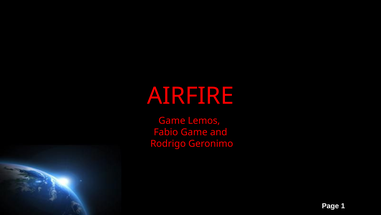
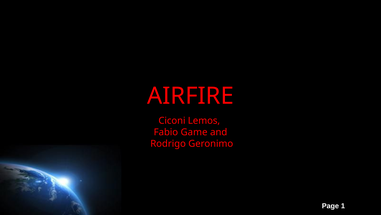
Game: Game -> Ciconi (172, 120)
